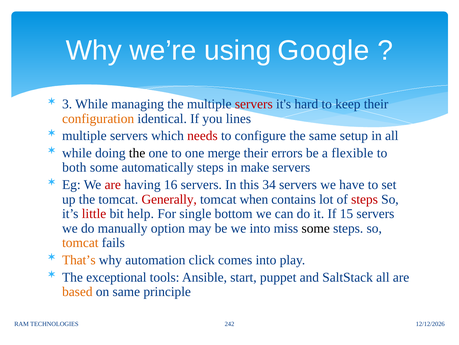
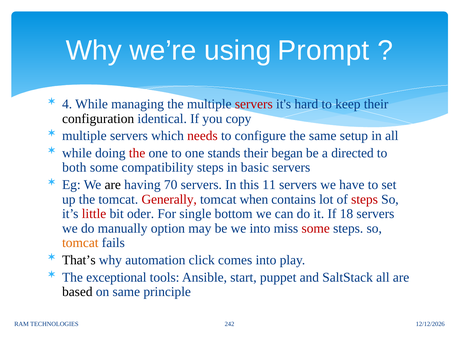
Google: Google -> Prompt (323, 50)
3: 3 -> 4 (67, 104)
configuration colour: orange -> black (98, 118)
lines: lines -> copy (239, 118)
the colour: black -> red (137, 153)
merge: merge -> stands (224, 153)
errors: errors -> began (287, 153)
flexible: flexible -> directed (352, 153)
automatically: automatically -> compatibility (158, 167)
make: make -> basic (255, 167)
are colour: red -> black (113, 184)
16: 16 -> 70 (171, 184)
34: 34 -> 11 (269, 184)
help: help -> oder (141, 213)
15: 15 -> 18 (346, 213)
some colour: black -> red (316, 228)
That’s colour: orange -> black (79, 259)
based colour: orange -> black (77, 291)
